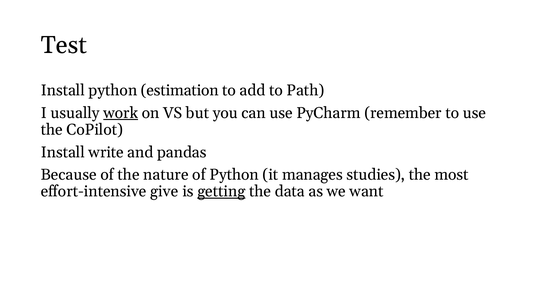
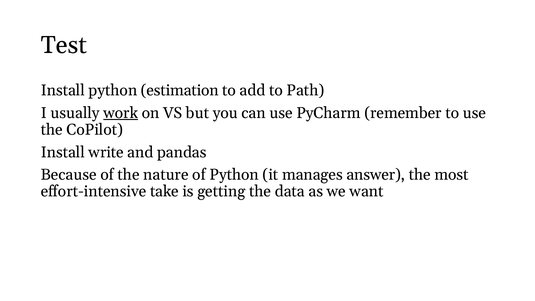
studies: studies -> answer (376, 175)
give: give -> take (164, 191)
getting underline: present -> none (221, 191)
